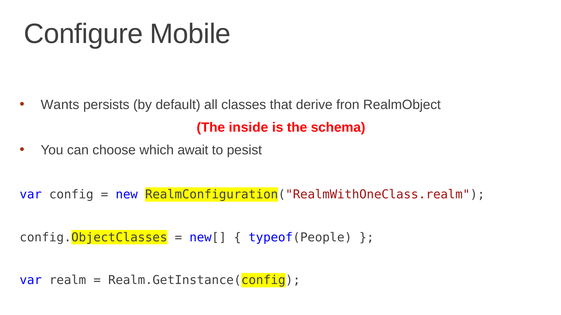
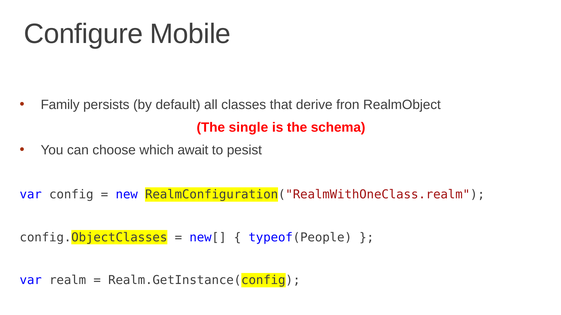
Wants: Wants -> Family (60, 105)
inside: inside -> single (248, 128)
